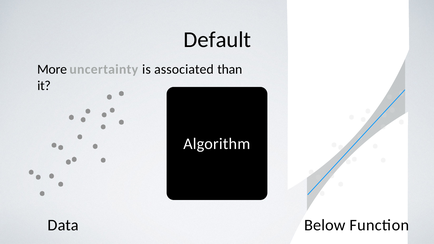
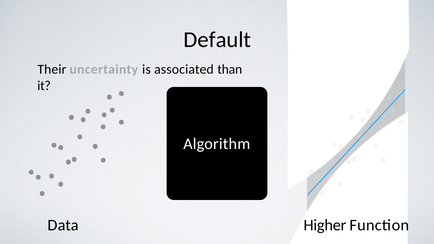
More: More -> Their (52, 69)
Below: Below -> Higher (325, 225)
